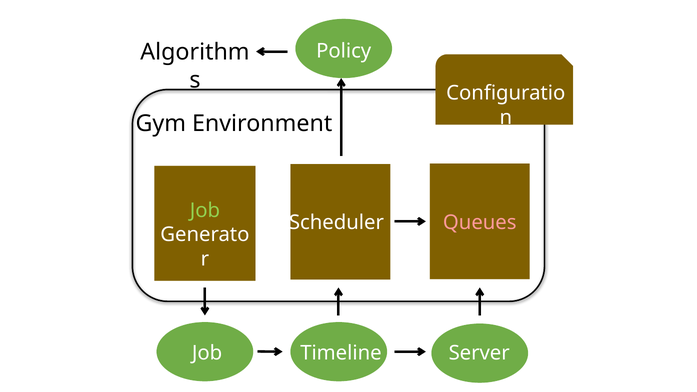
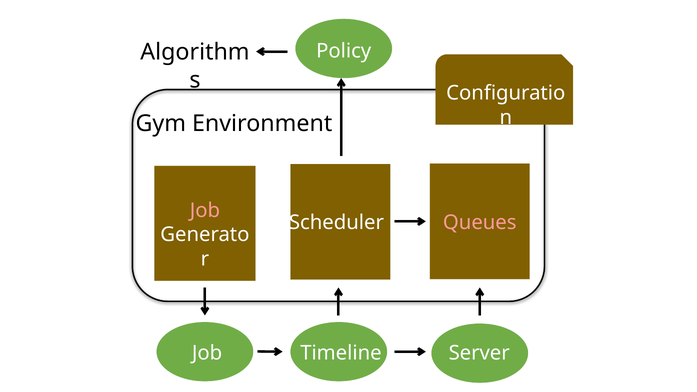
Job colour: light green -> pink (205, 210)
